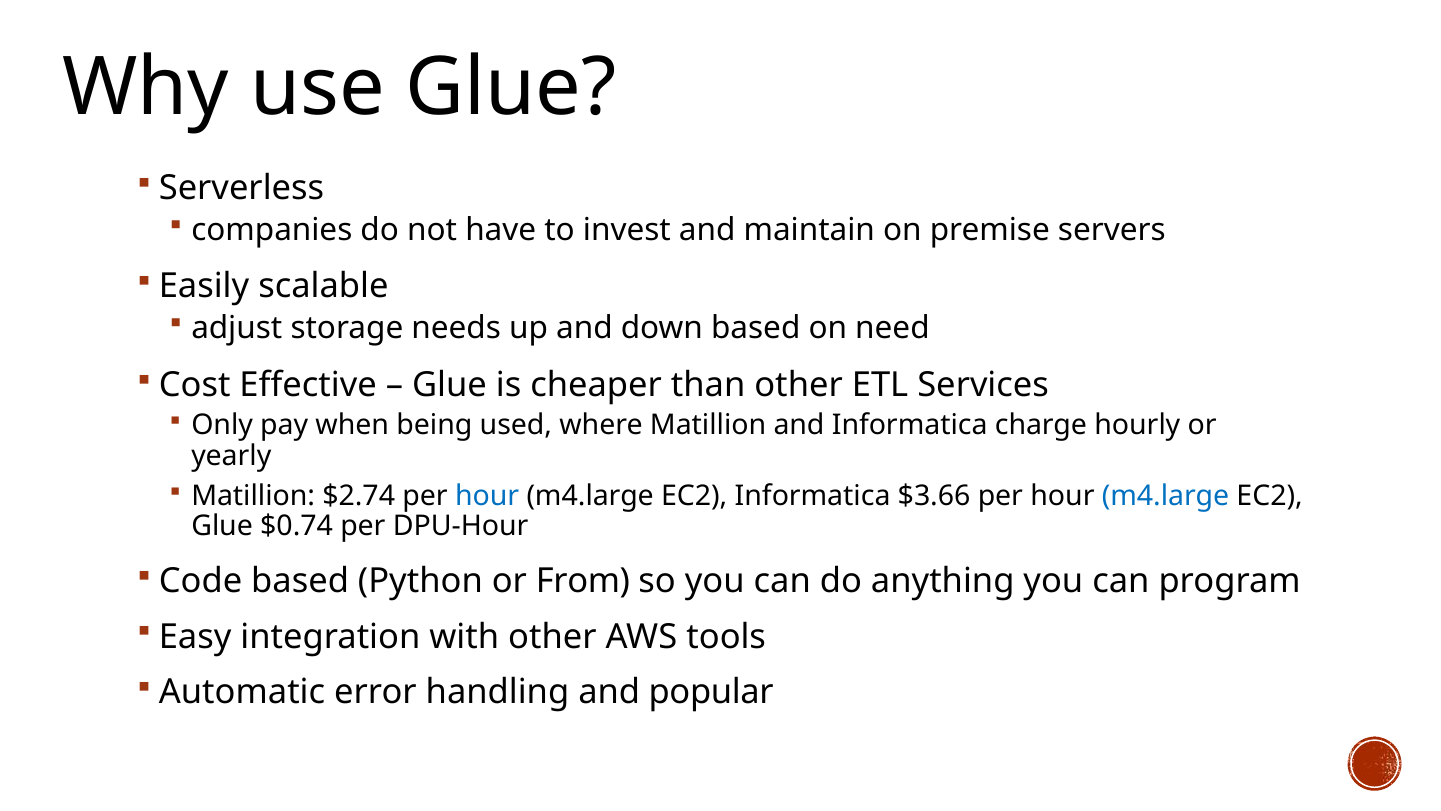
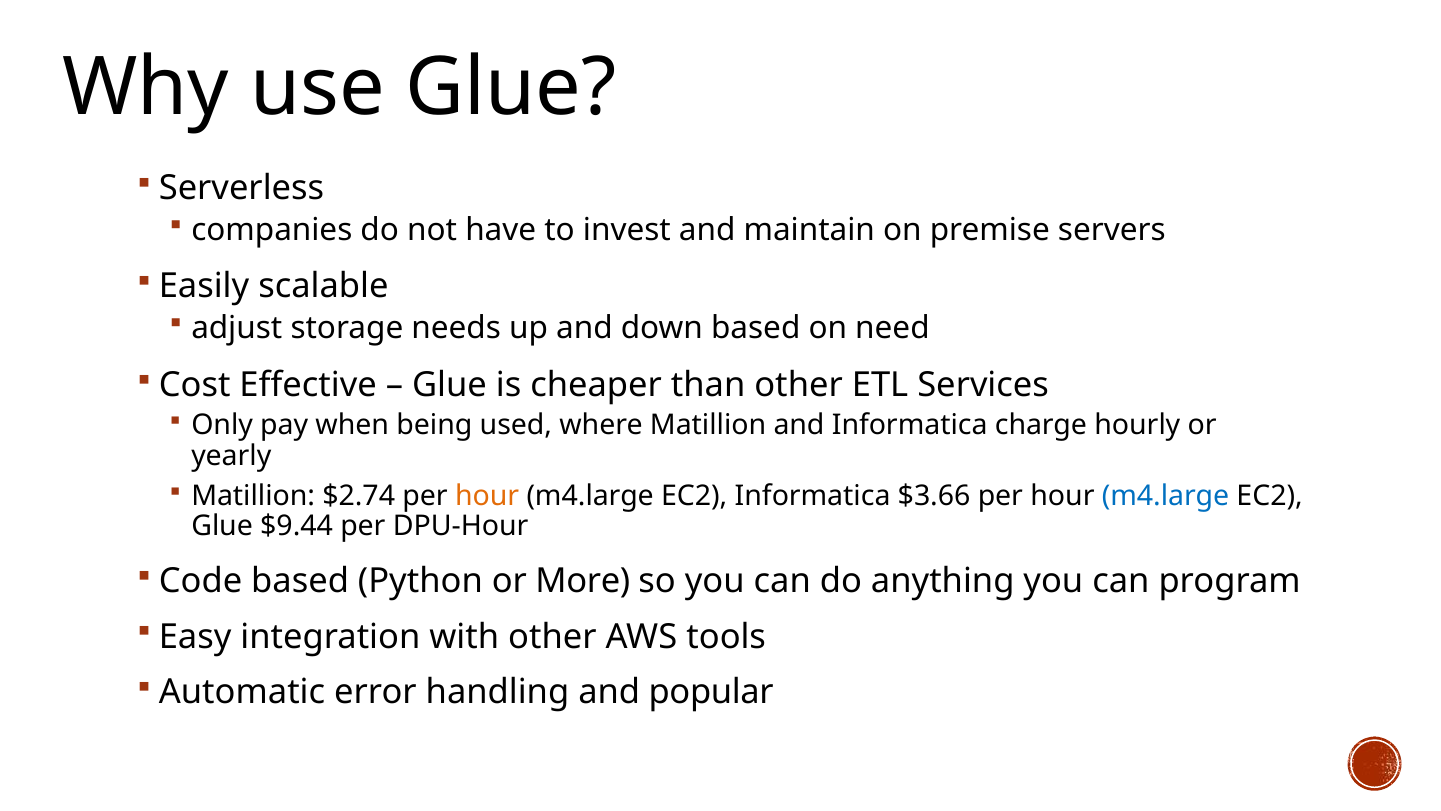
hour colour: blue -> orange (487, 495)
$0.74: $0.74 -> $9.44 (297, 526)
From: From -> More (583, 581)
